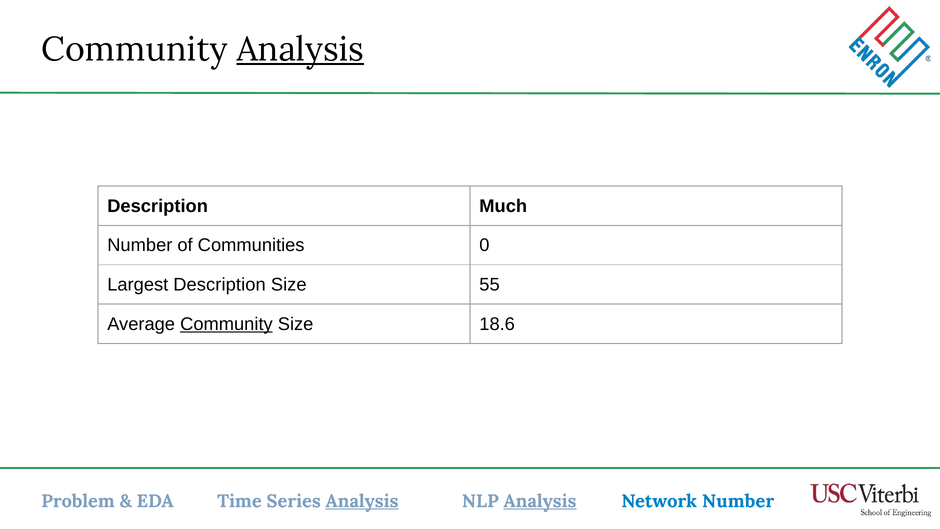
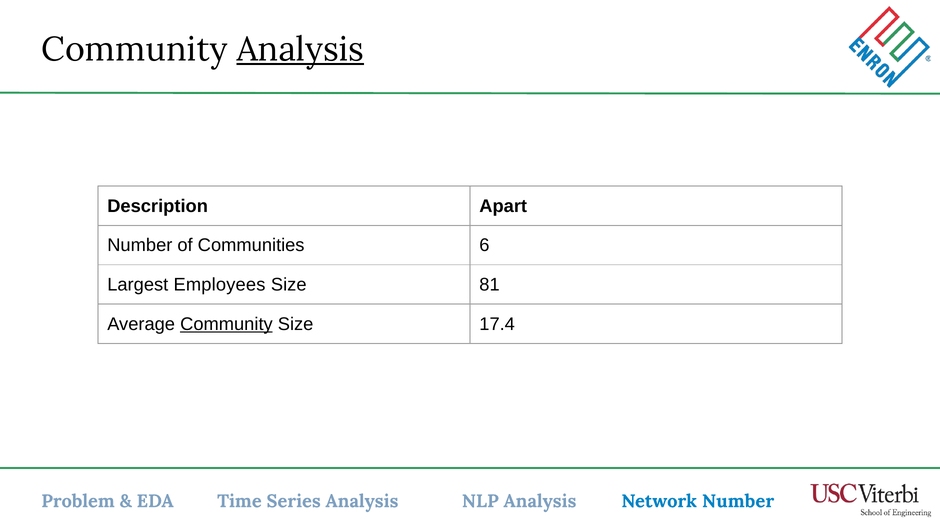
Much: Much -> Apart (503, 206)
0: 0 -> 6 (484, 245)
Largest Description: Description -> Employees (219, 285)
55: 55 -> 81 (490, 285)
18.6: 18.6 -> 17.4 (497, 324)
Analysis underline: present -> none (362, 501)
Analysis underline: present -> none (540, 501)
